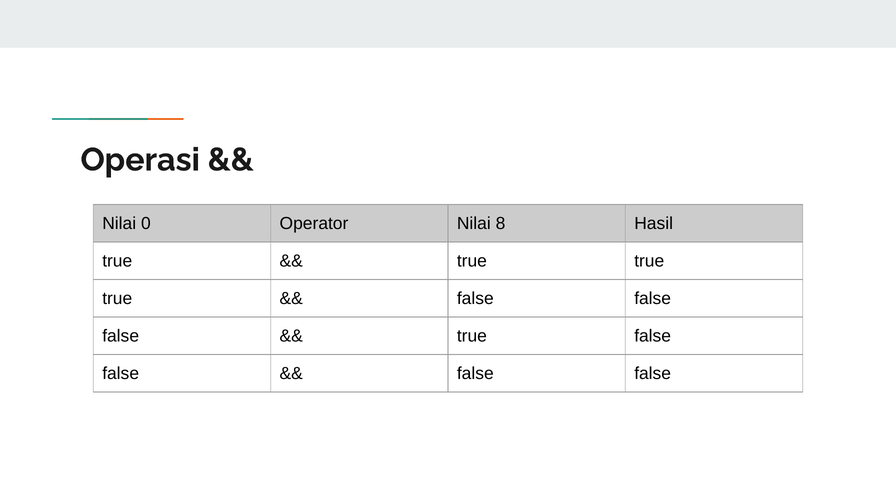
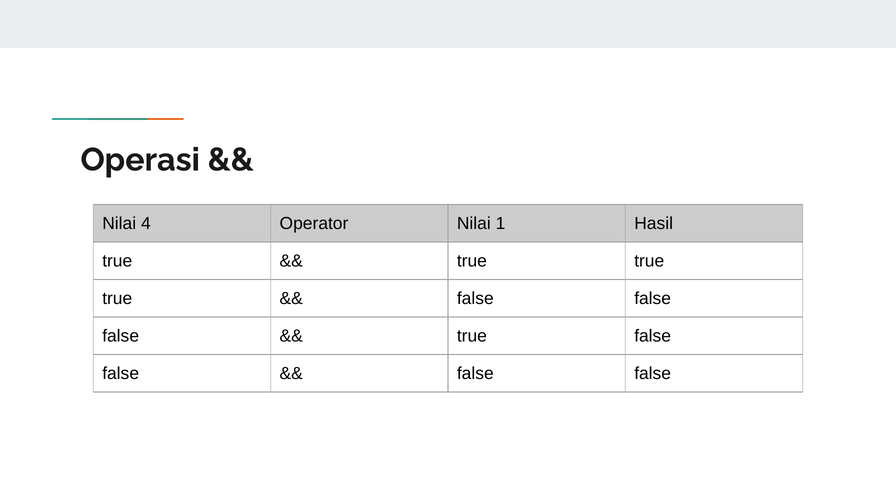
0: 0 -> 4 (146, 224)
8: 8 -> 1 (501, 224)
